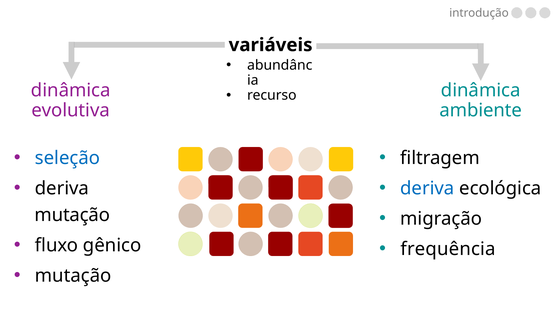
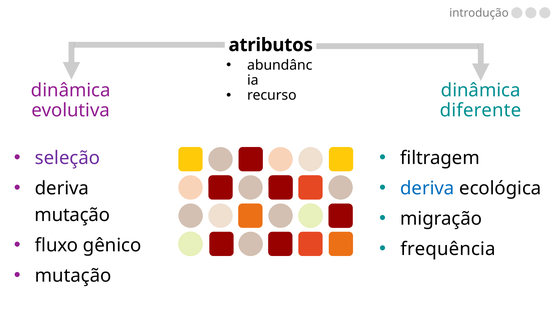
variáveis: variáveis -> atributos (271, 45)
ambiente: ambiente -> diferente (481, 110)
seleção colour: blue -> purple (67, 158)
